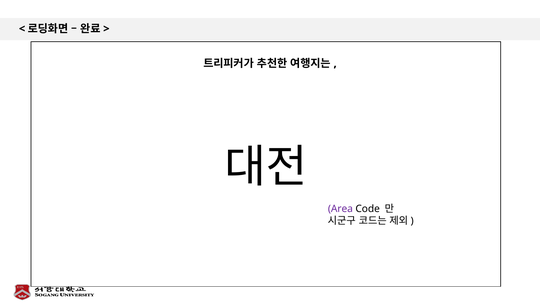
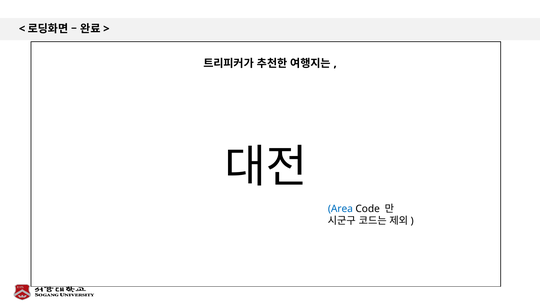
Area colour: purple -> blue (340, 209)
